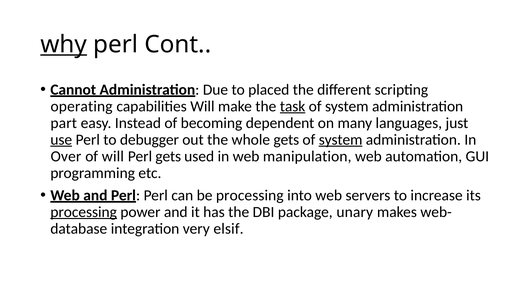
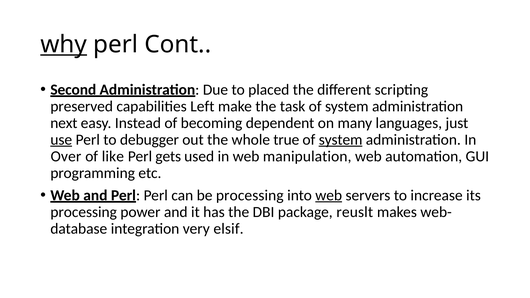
Cannot: Cannot -> Second (73, 90)
operating: operating -> preserved (82, 106)
capabilities Will: Will -> Left (202, 106)
task underline: present -> none (293, 106)
part: part -> next (64, 123)
whole gets: gets -> true (286, 140)
of will: will -> like (113, 156)
web underline: none -> present (329, 195)
processing underline: present -> none (84, 212)
unary: unary -> reuslt (355, 212)
